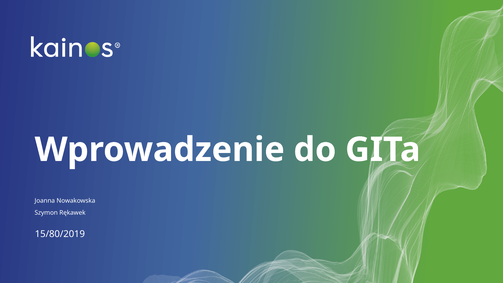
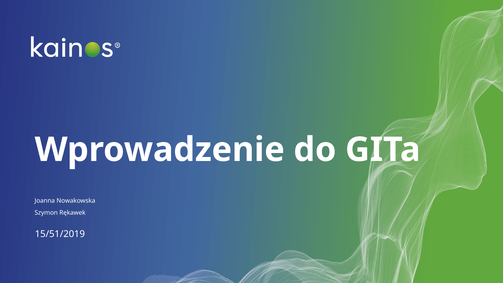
15/80/2019: 15/80/2019 -> 15/51/2019 (60, 234)
